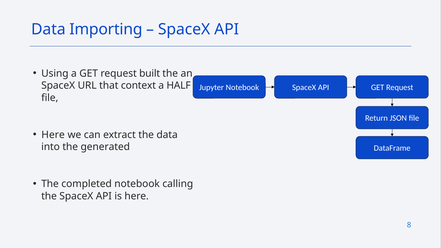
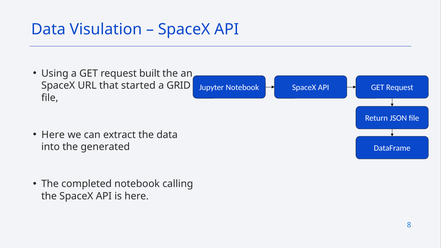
Importing: Importing -> Visulation (106, 29)
context: context -> started (138, 86)
HALF: HALF -> GRID (179, 86)
